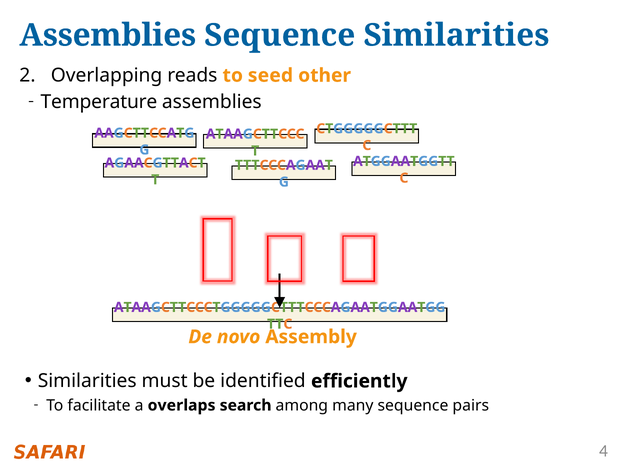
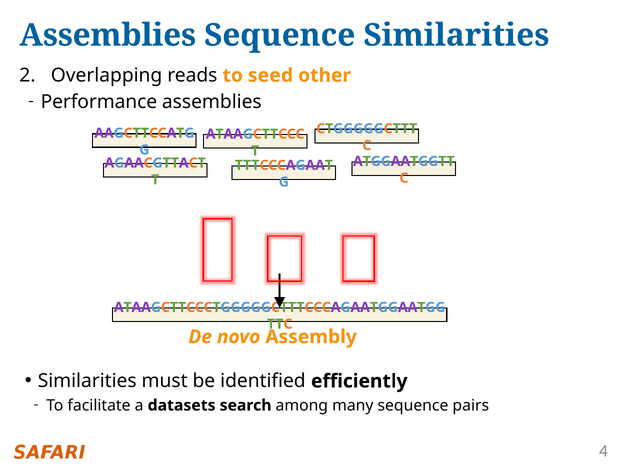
Temperature: Temperature -> Performance (99, 102)
overlaps: overlaps -> datasets (182, 406)
